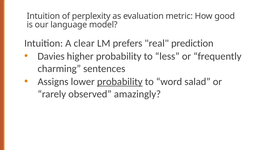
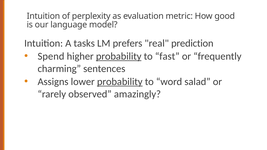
clear: clear -> tasks (84, 43)
Davies: Davies -> Spend (51, 56)
probability underline: none -> present (119, 56)
less: less -> fast (167, 56)
